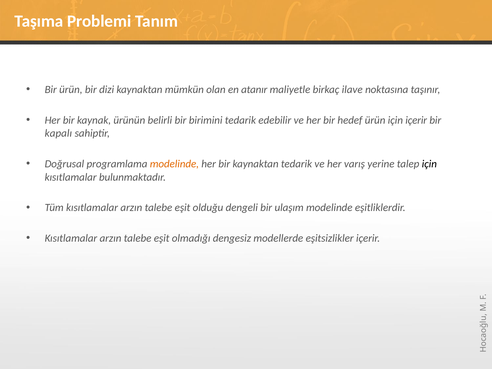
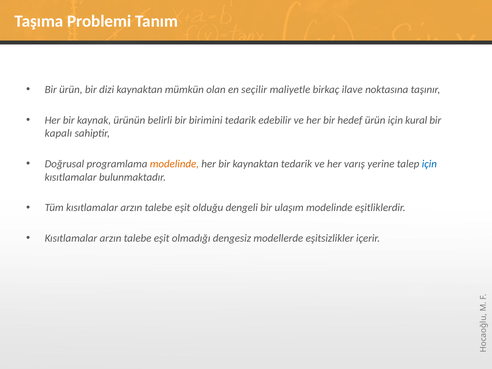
atanır: atanır -> seçilir (254, 90)
için içerir: içerir -> kural (416, 120)
için colour: black -> blue (429, 164)
